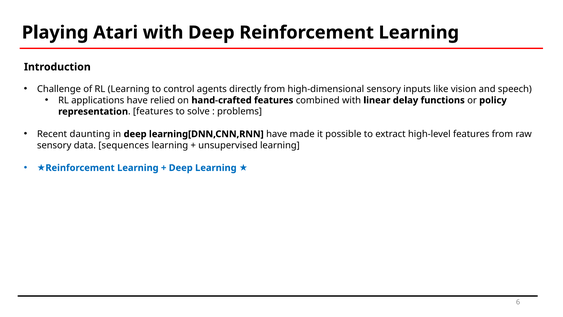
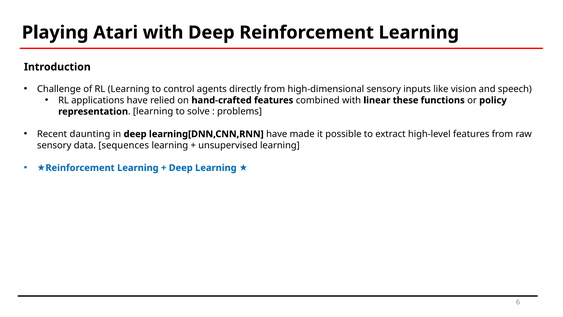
delay: delay -> these (406, 100)
representation features: features -> learning (153, 111)
